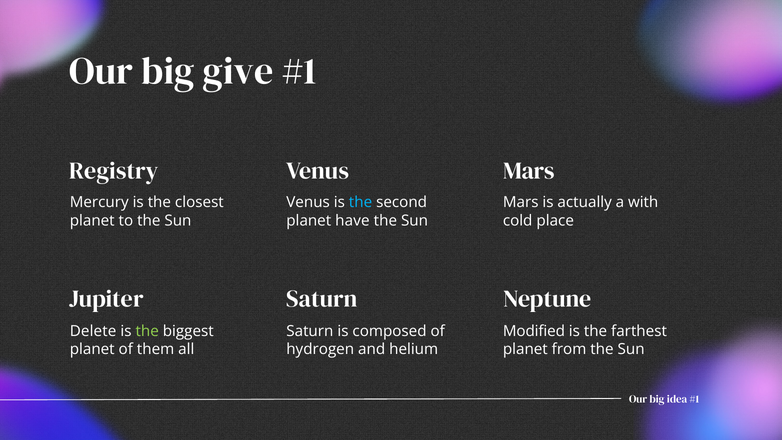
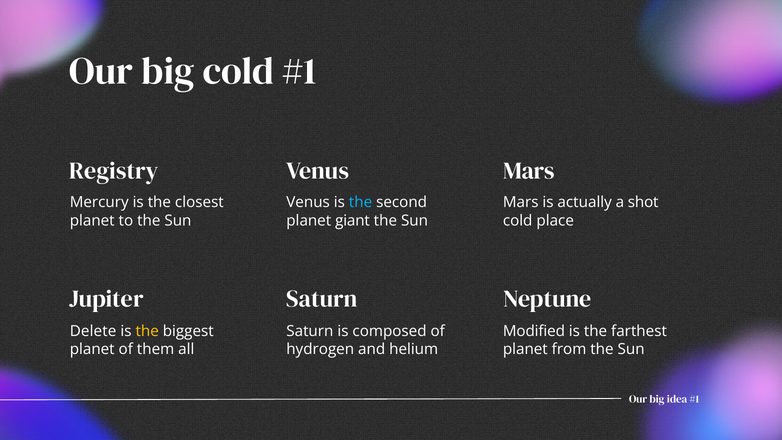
big give: give -> cold (238, 71)
with: with -> shot (643, 202)
have: have -> giant (353, 221)
the colour: light green -> yellow (147, 331)
